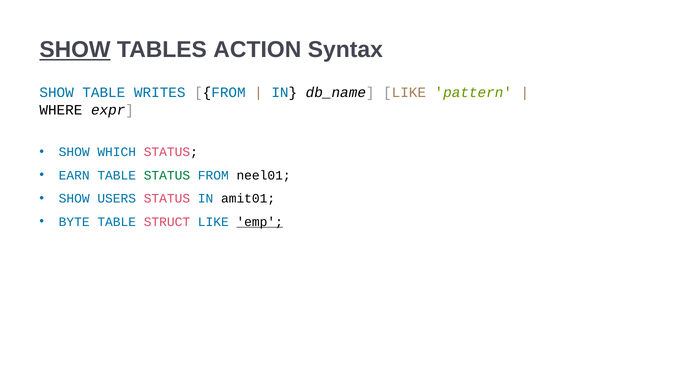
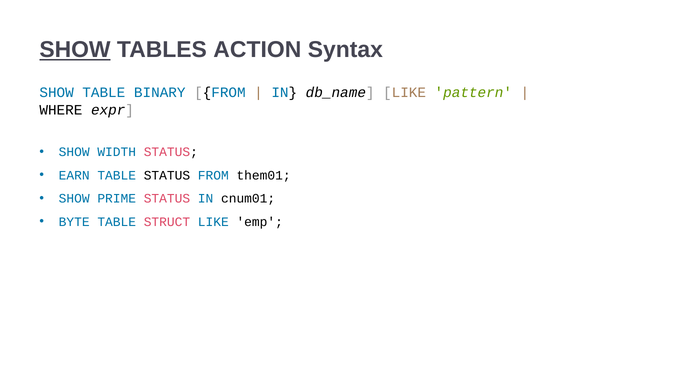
WRITES: WRITES -> BINARY (160, 93)
WHICH: WHICH -> WIDTH (117, 152)
STATUS colour: green -> black (167, 175)
neel01: neel01 -> them01 (264, 175)
USERS: USERS -> PRIME (117, 198)
amit01: amit01 -> cnum01 (248, 198)
emp underline: present -> none (260, 221)
